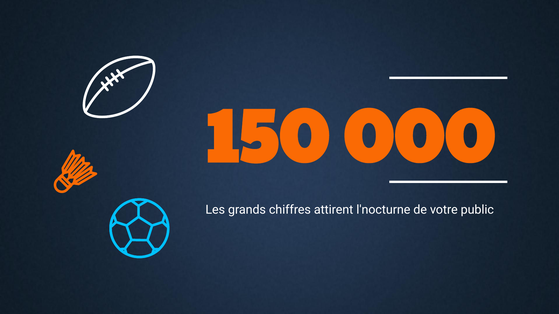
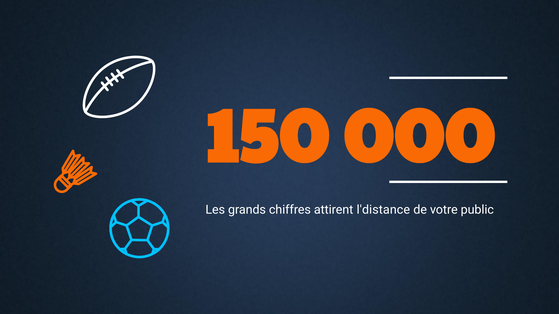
l'nocturne: l'nocturne -> l'distance (383, 210)
